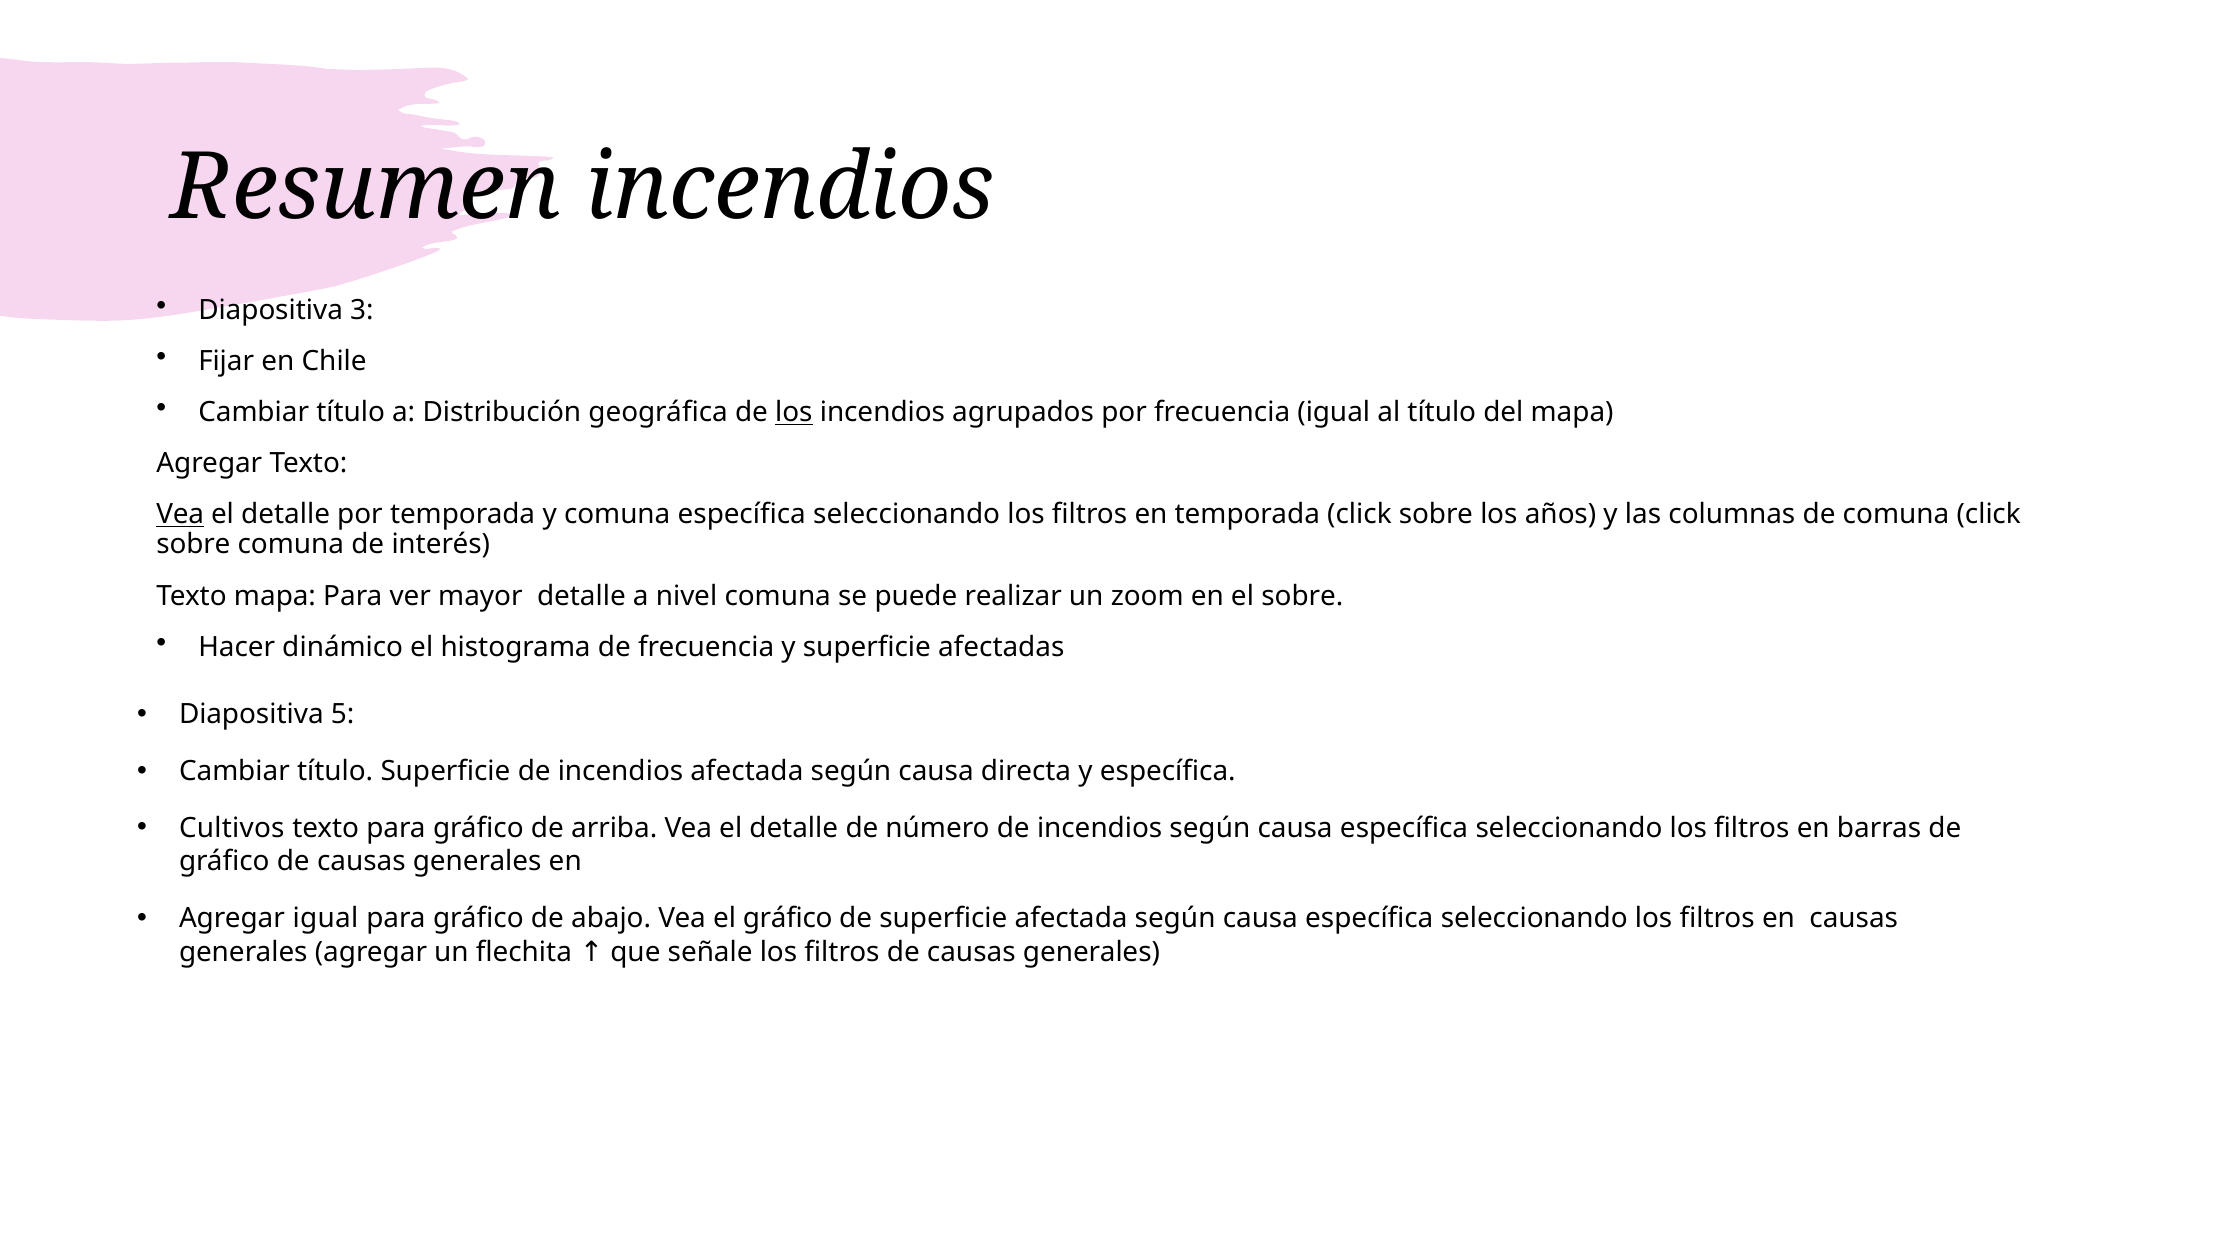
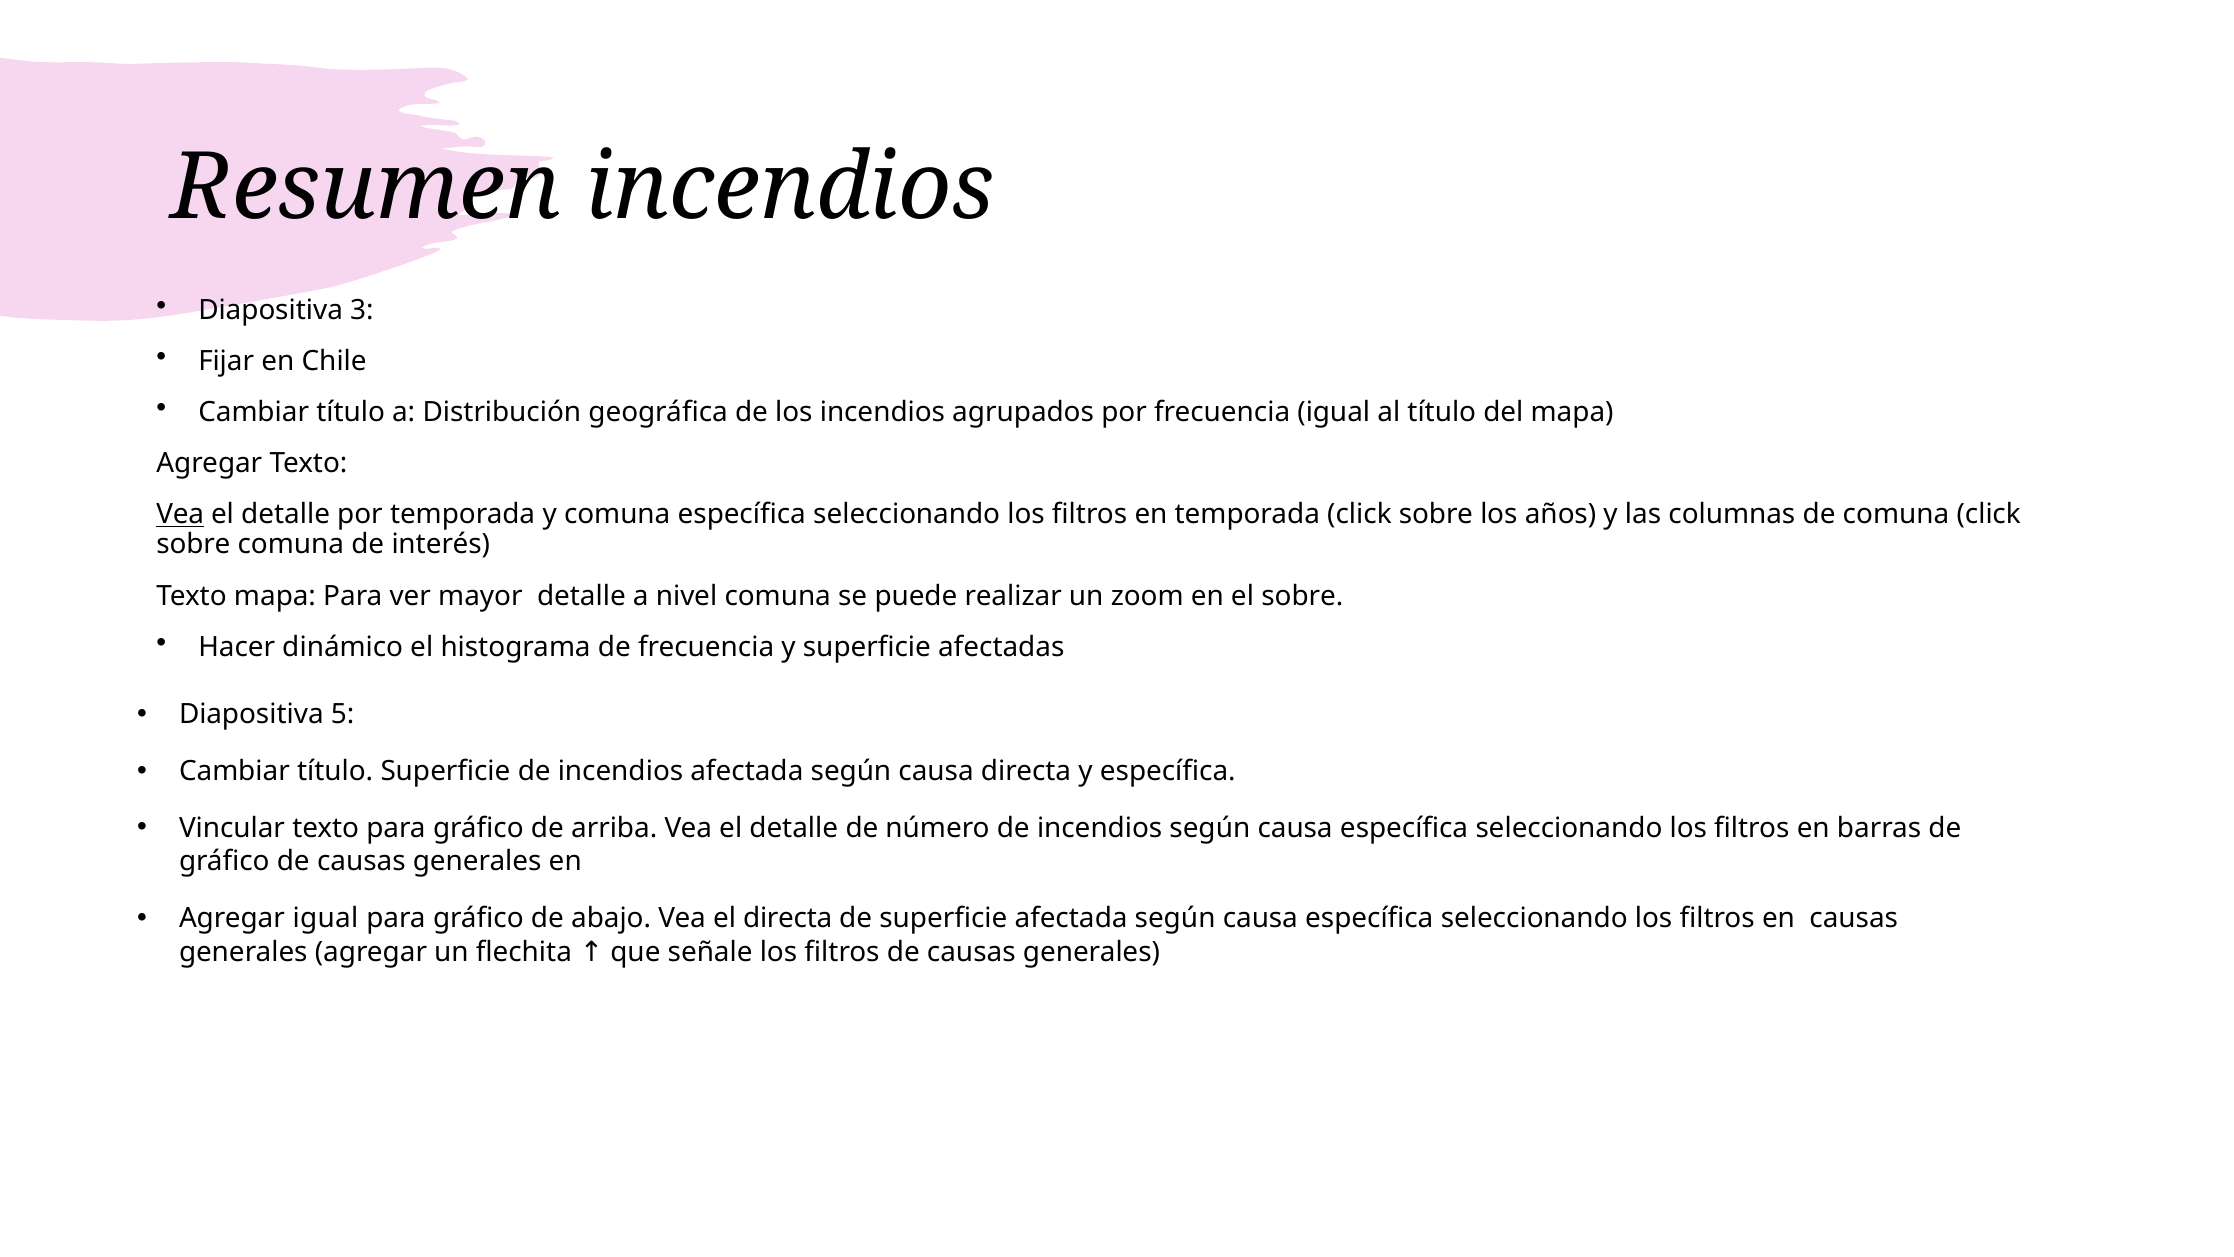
los underline: present -> none (794, 412)
Cultivos: Cultivos -> Vincular (232, 828)
el gráfico: gráfico -> directa (788, 918)
